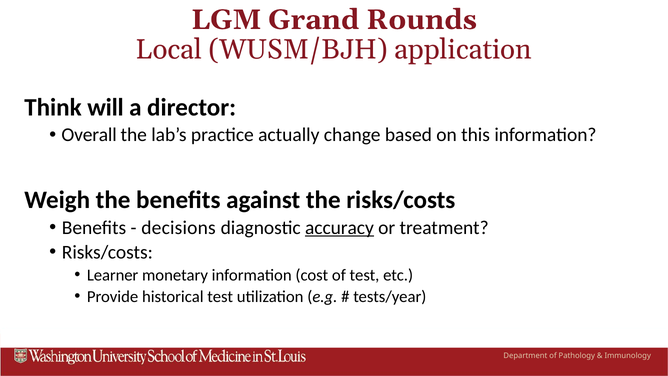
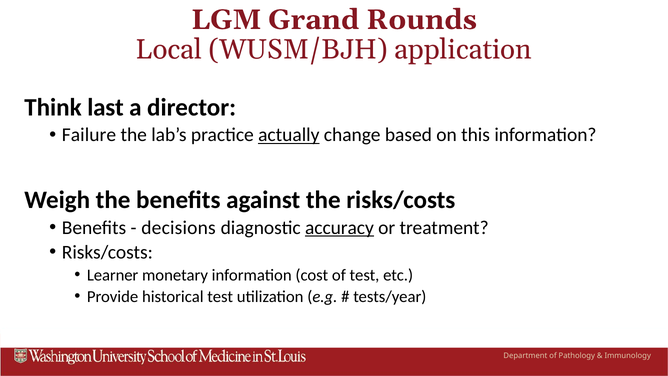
will: will -> last (106, 107)
Overall: Overall -> Failure (89, 135)
actually underline: none -> present (289, 135)
